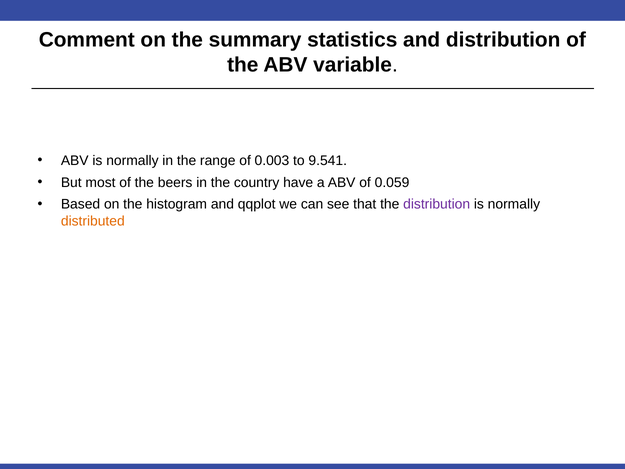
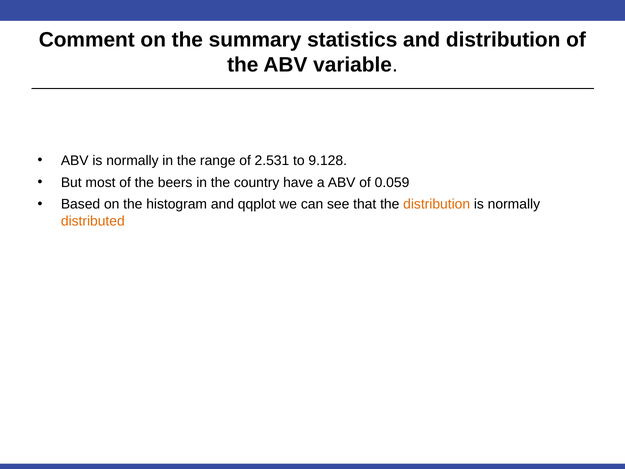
0.003: 0.003 -> 2.531 (272, 160)
9.541: 9.541 -> 9.128 (328, 160)
distribution colour: purple -> orange (437, 204)
